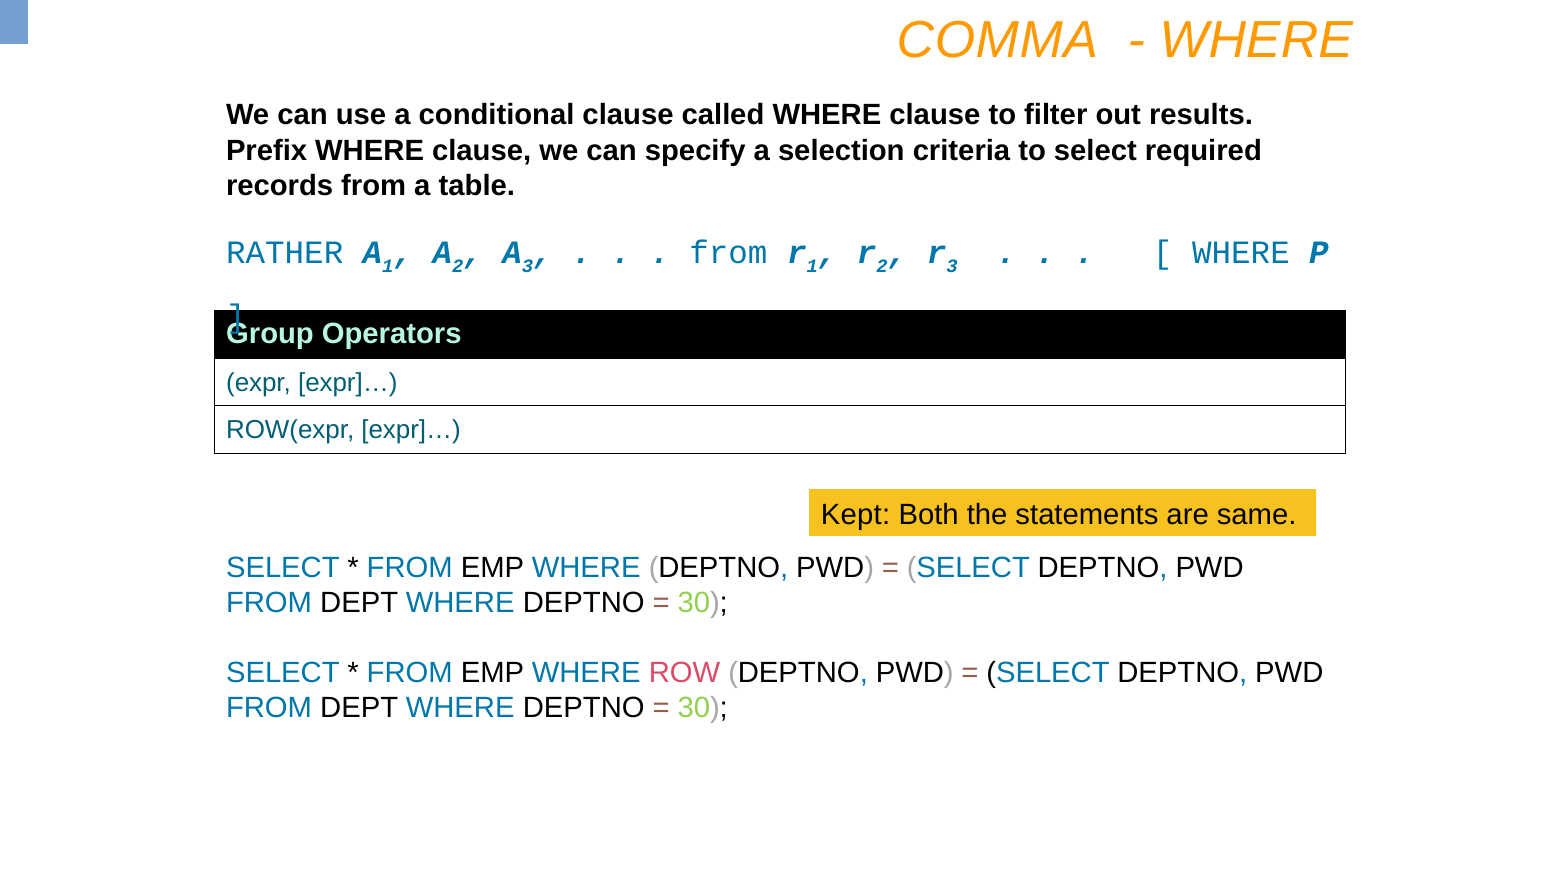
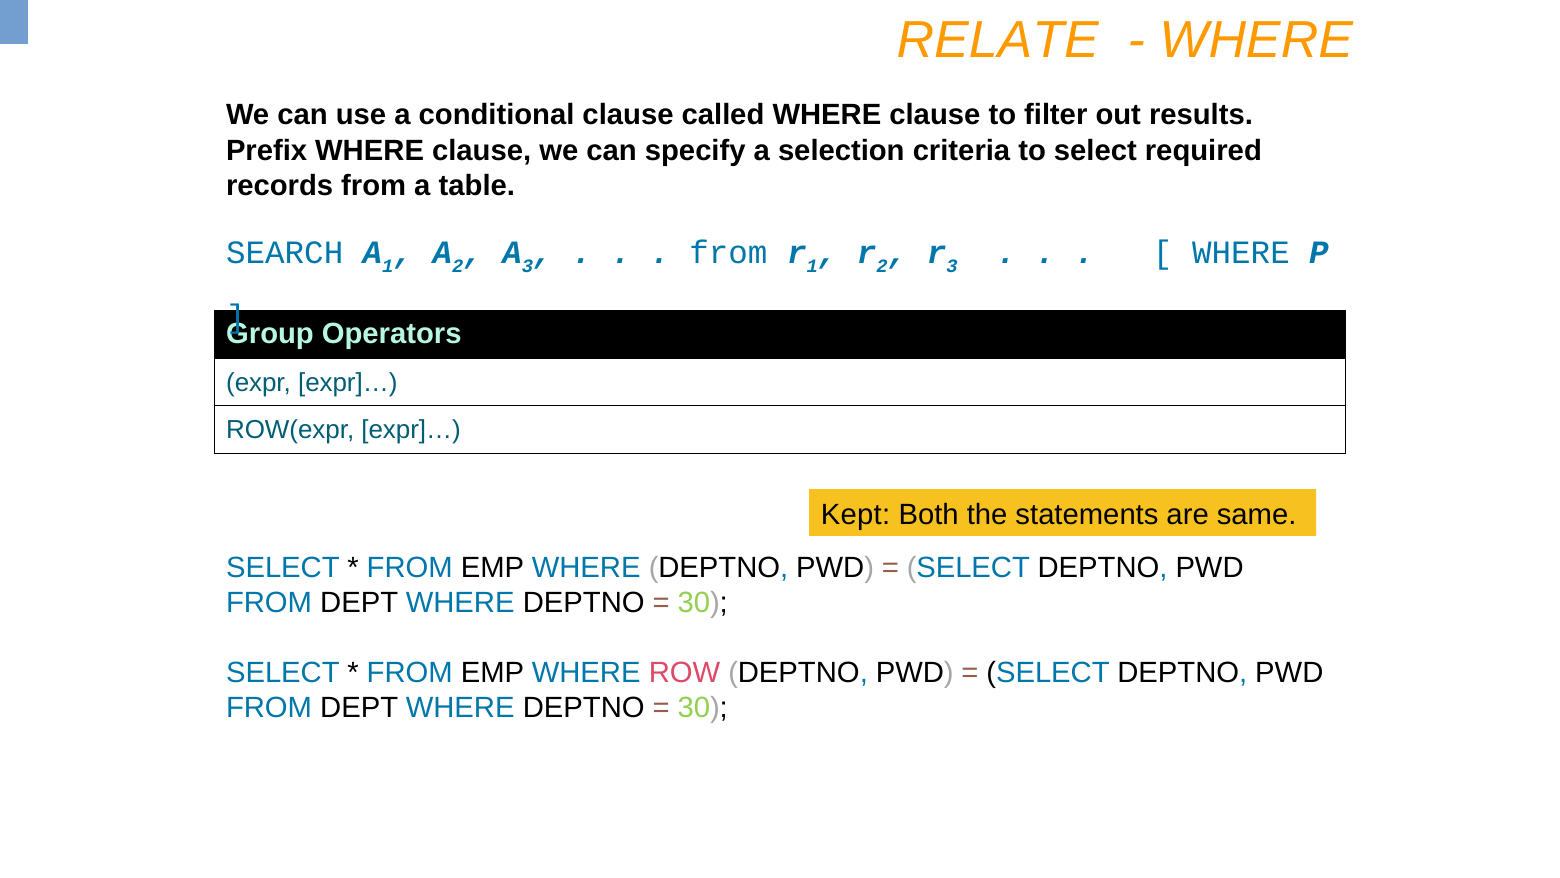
COMMA: COMMA -> RELATE (998, 41)
RATHER: RATHER -> SEARCH (285, 253)
